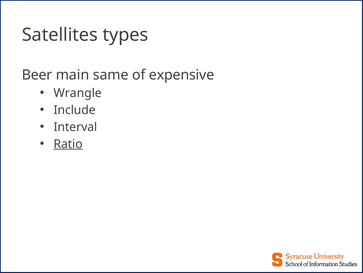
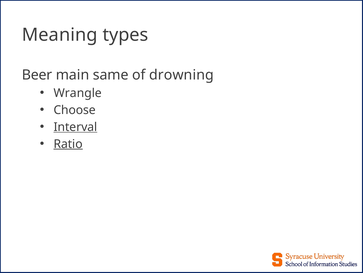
Satellites: Satellites -> Meaning (60, 35)
expensive: expensive -> drowning (181, 75)
Include: Include -> Choose (75, 110)
Interval underline: none -> present (75, 127)
